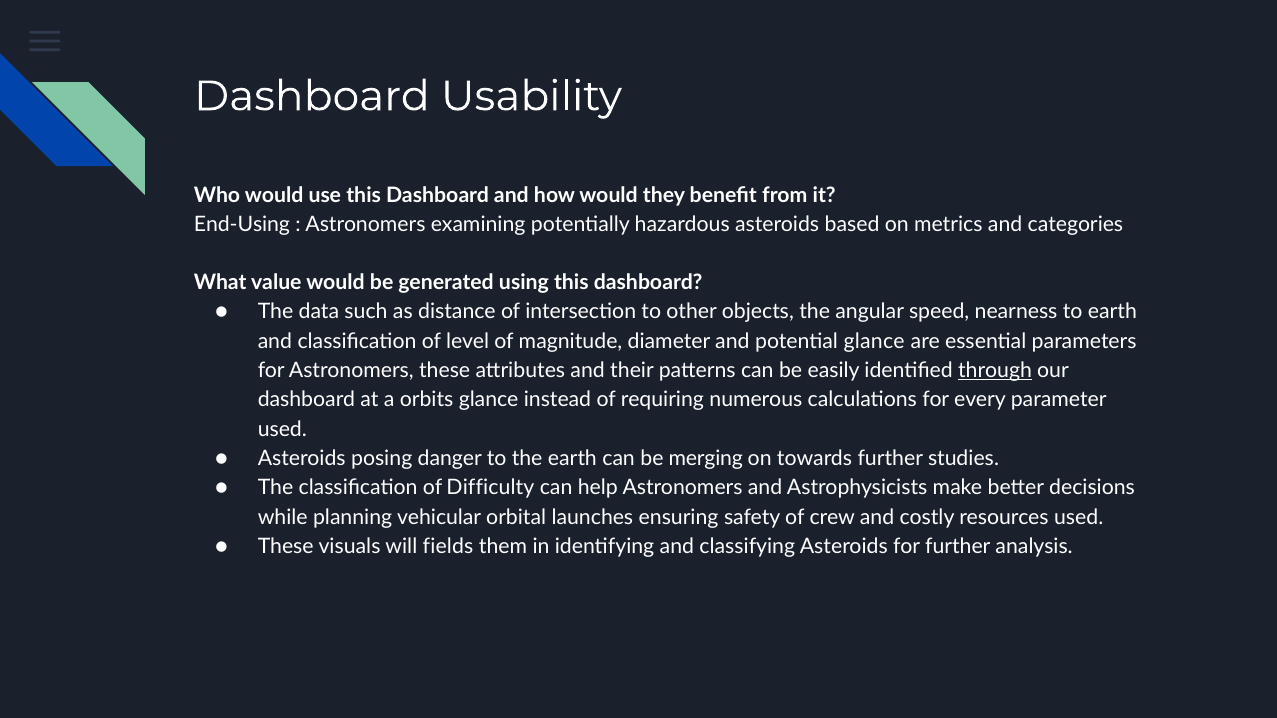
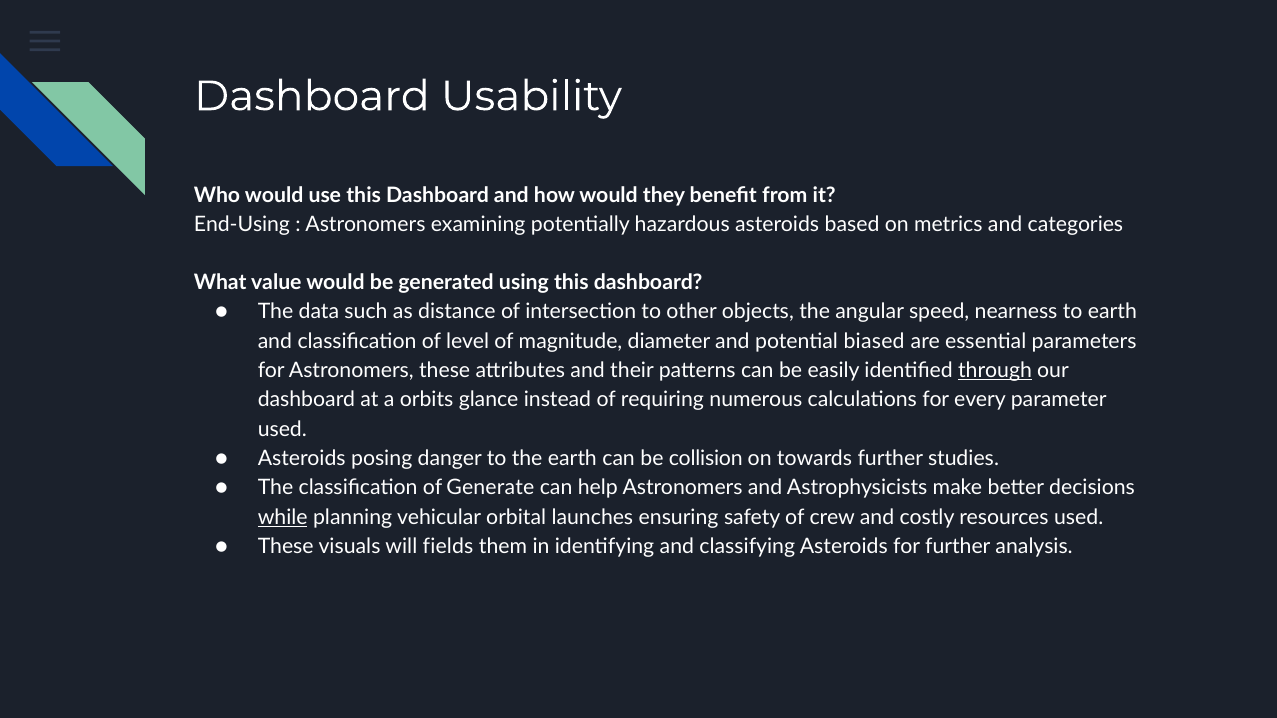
potential glance: glance -> biased (874, 341)
merging: merging -> collision (706, 459)
Difficulty: Difficulty -> Generate (490, 488)
while underline: none -> present (283, 518)
